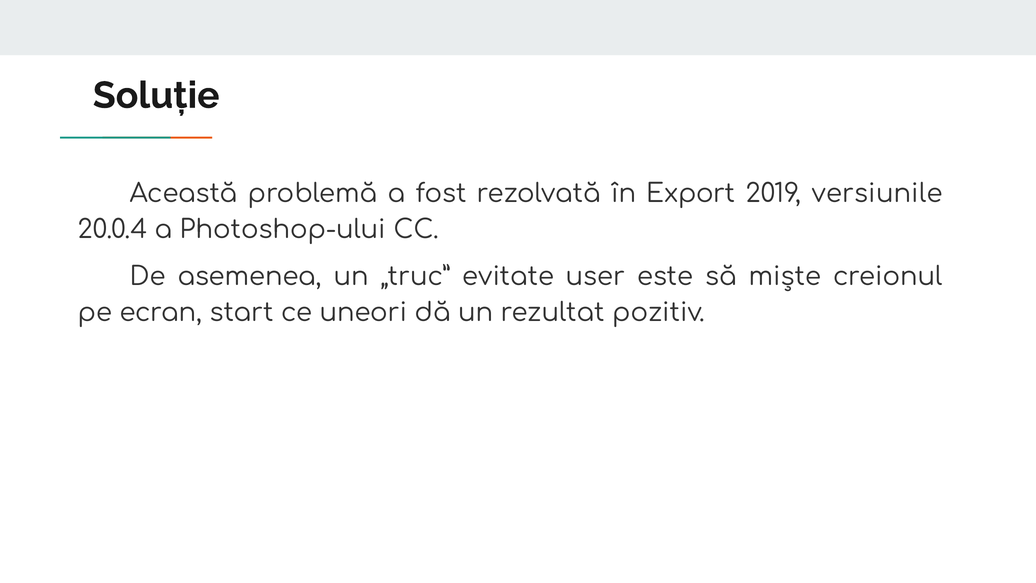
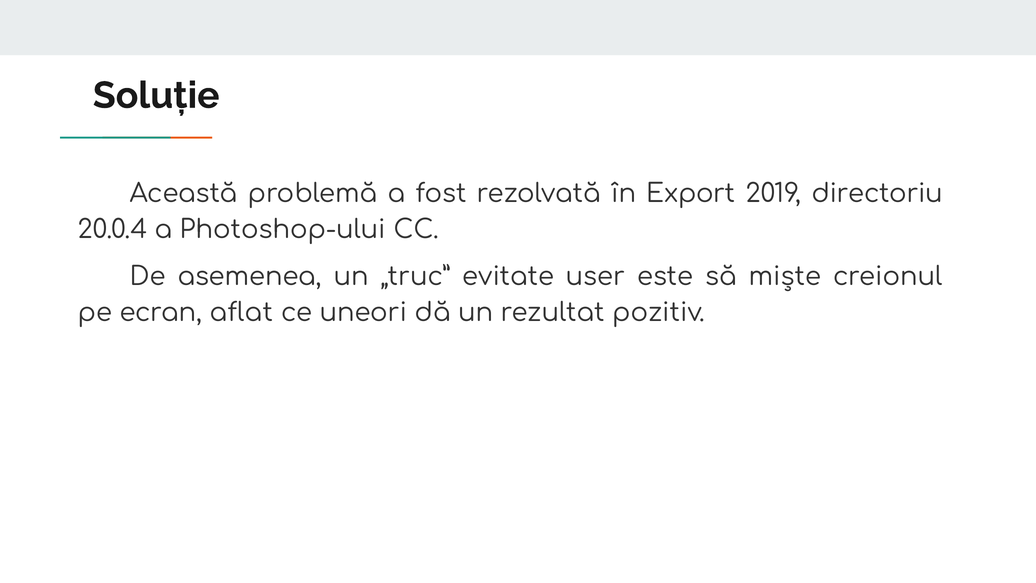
versiunile: versiunile -> directoriu (877, 194)
start: start -> aflat (241, 312)
